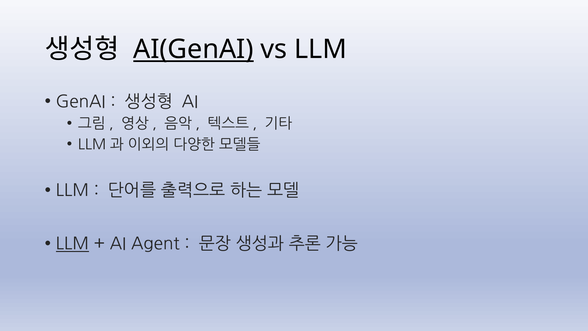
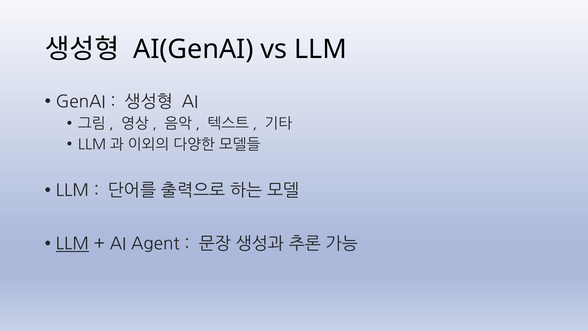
AI(GenAI underline: present -> none (193, 49)
